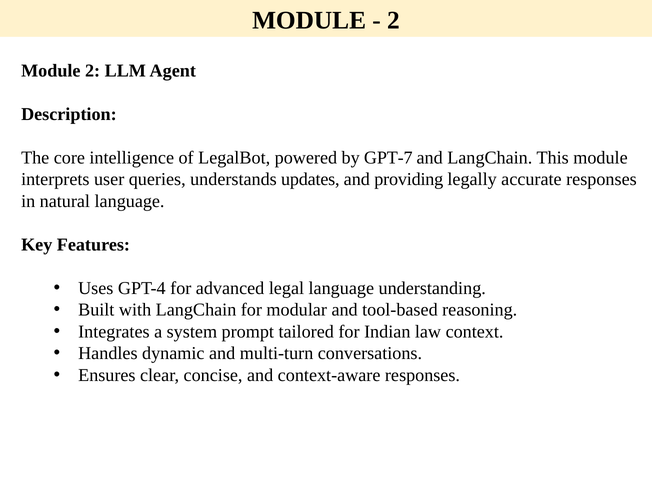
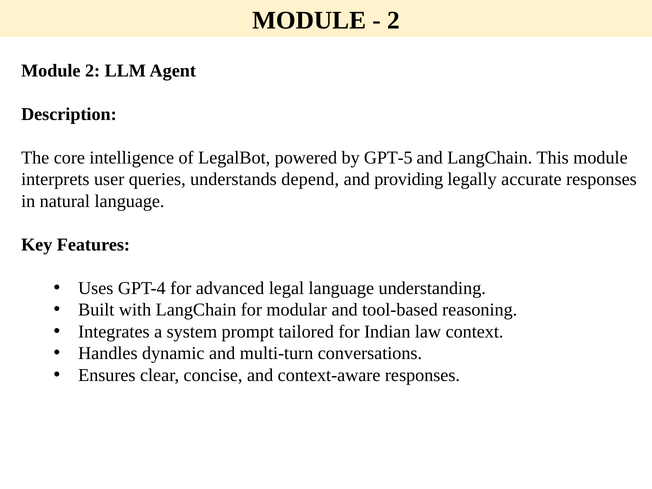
GPT-7: GPT-7 -> GPT-5 (388, 158)
updates: updates -> depend (310, 179)
